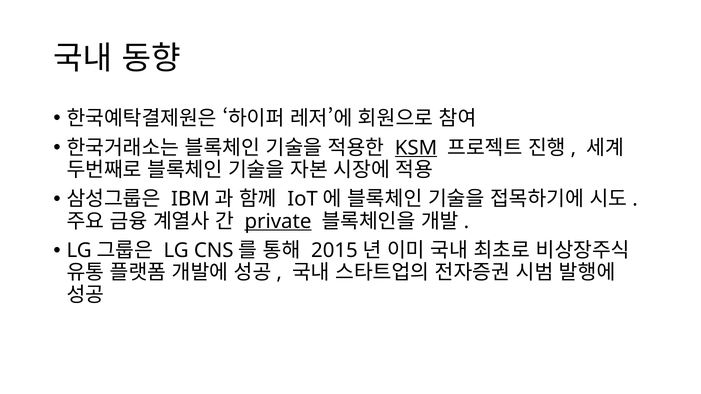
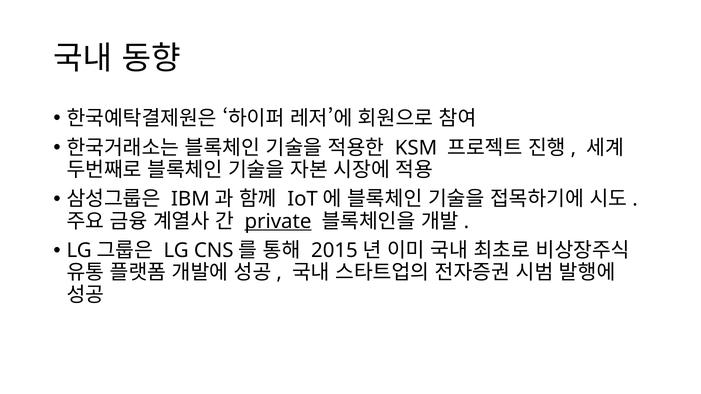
KSM underline: present -> none (416, 148)
